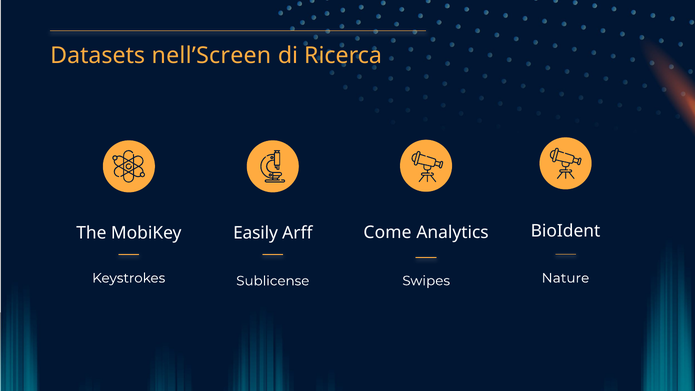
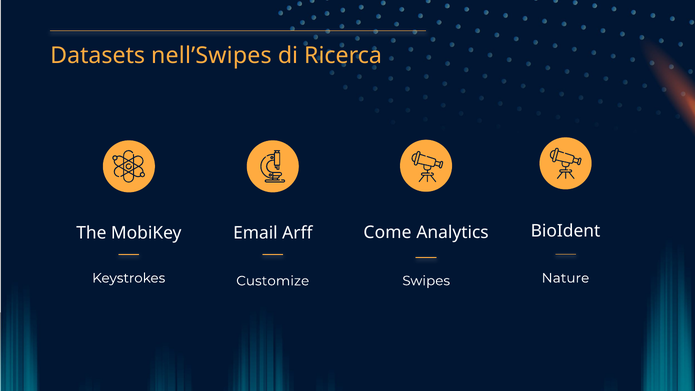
nell’Screen: nell’Screen -> nell’Swipes (211, 56)
Easily: Easily -> Email (255, 233)
Sublicense: Sublicense -> Customize (273, 281)
